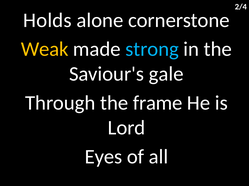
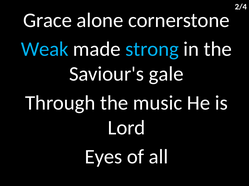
Holds: Holds -> Grace (48, 20)
Weak colour: yellow -> light blue (45, 49)
frame: frame -> music (158, 103)
